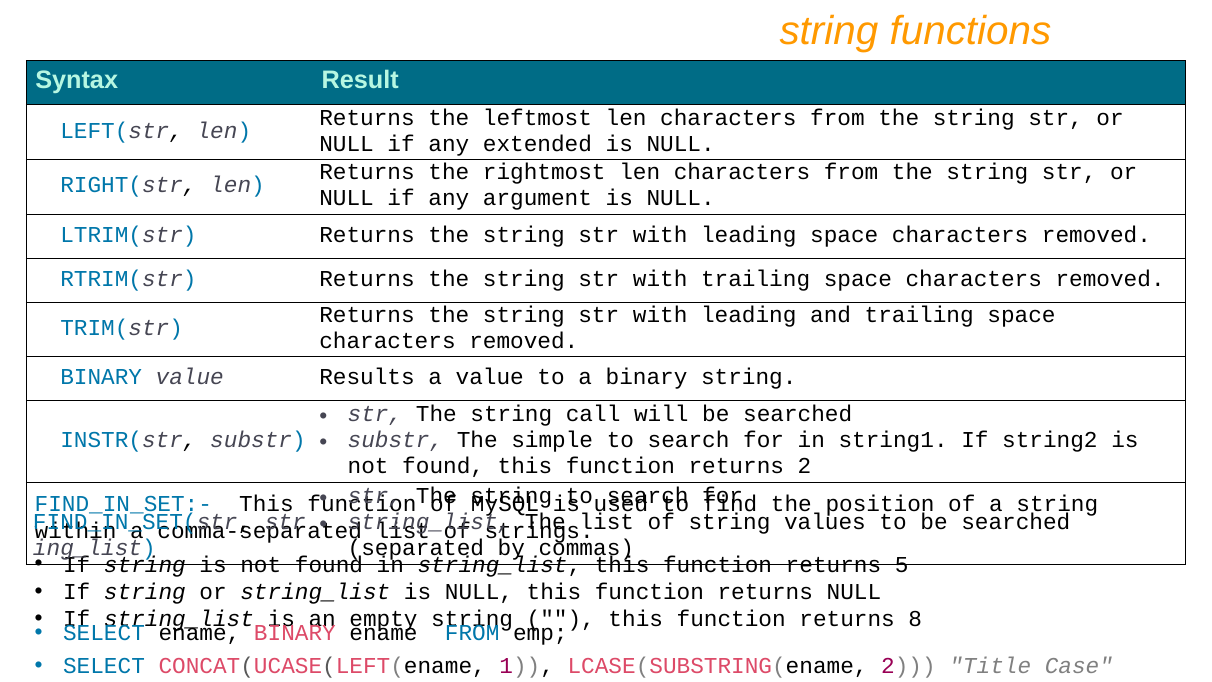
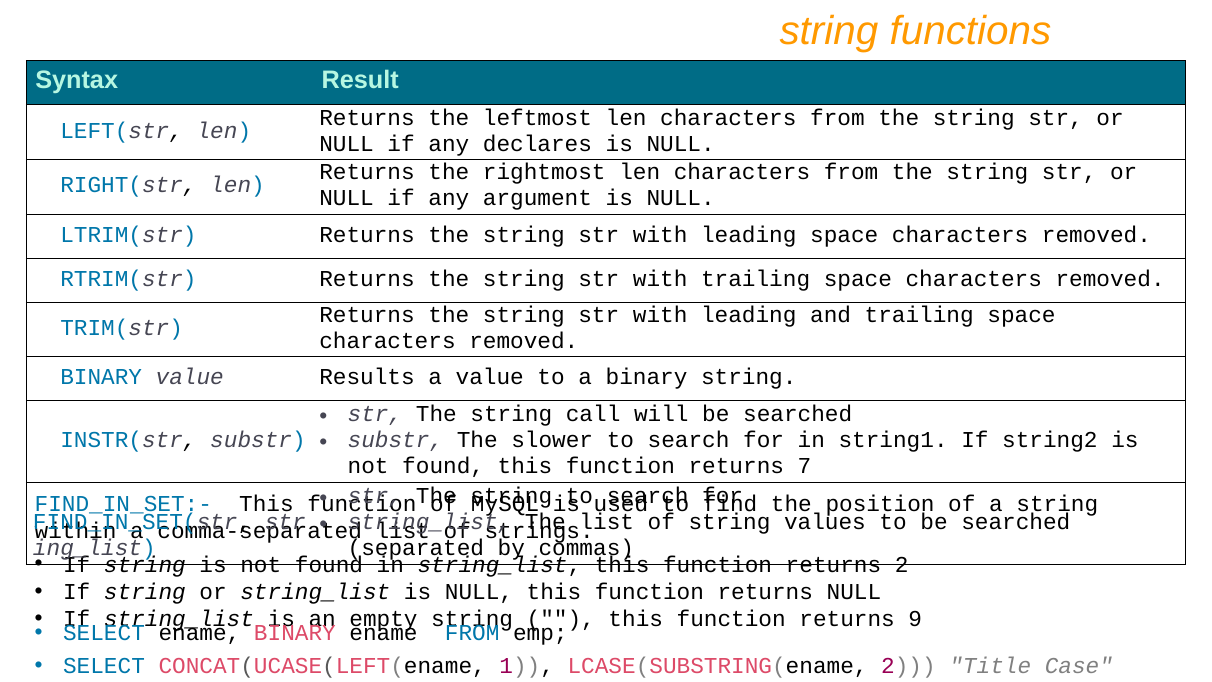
extended: extended -> declares (537, 143)
simple: simple -> slower (552, 440)
returns 2: 2 -> 7 (804, 466)
returns 5: 5 -> 2 (902, 564)
8: 8 -> 9 (915, 619)
